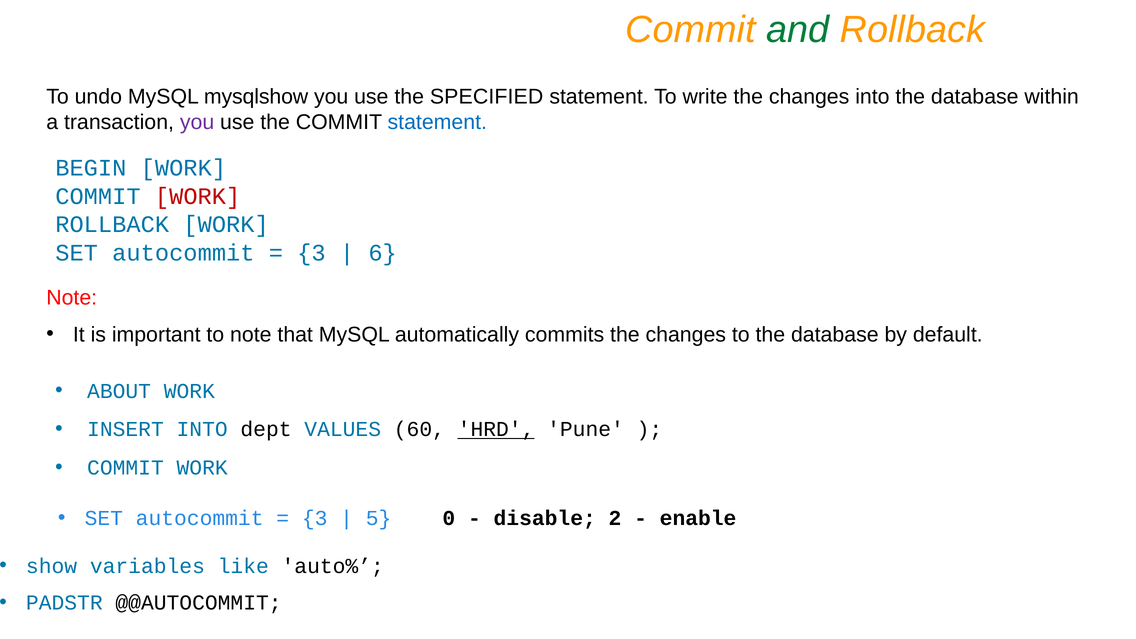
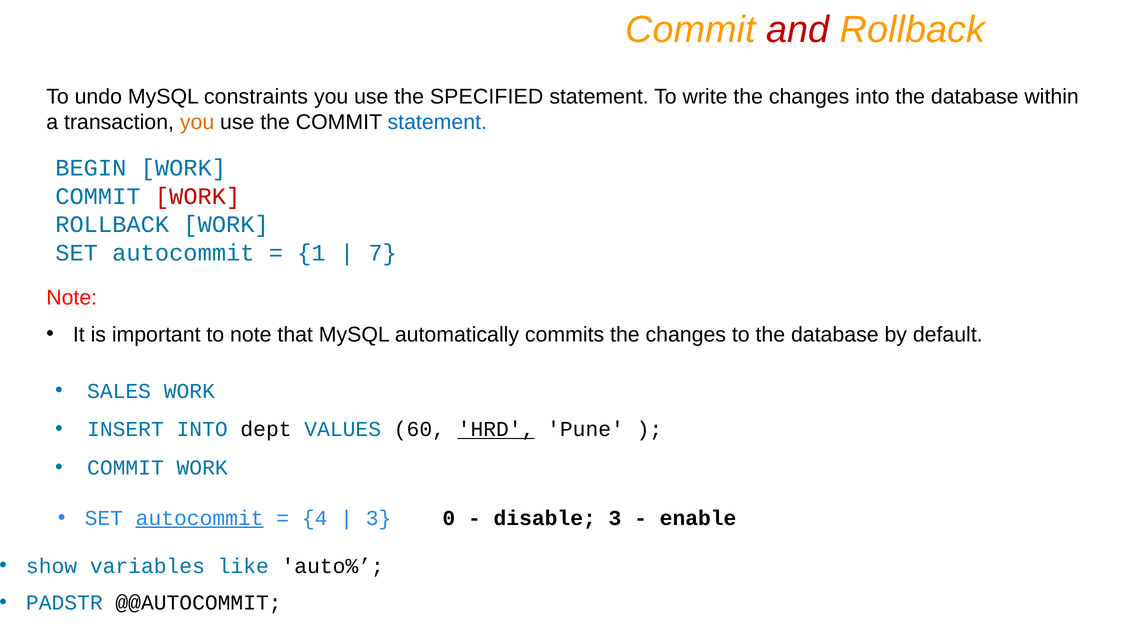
and colour: green -> red (798, 30)
mysqlshow: mysqlshow -> constraints (256, 97)
you colour: purple -> orange (197, 122)
3: 3 -> 1 (311, 253)
6: 6 -> 7 (383, 253)
ABOUT: ABOUT -> SALES (119, 391)
autocommit underline: none -> present (200, 518)
3: 3 -> 4 (315, 518)
5: 5 -> 3 (379, 518)
disable 2: 2 -> 3 (615, 518)
